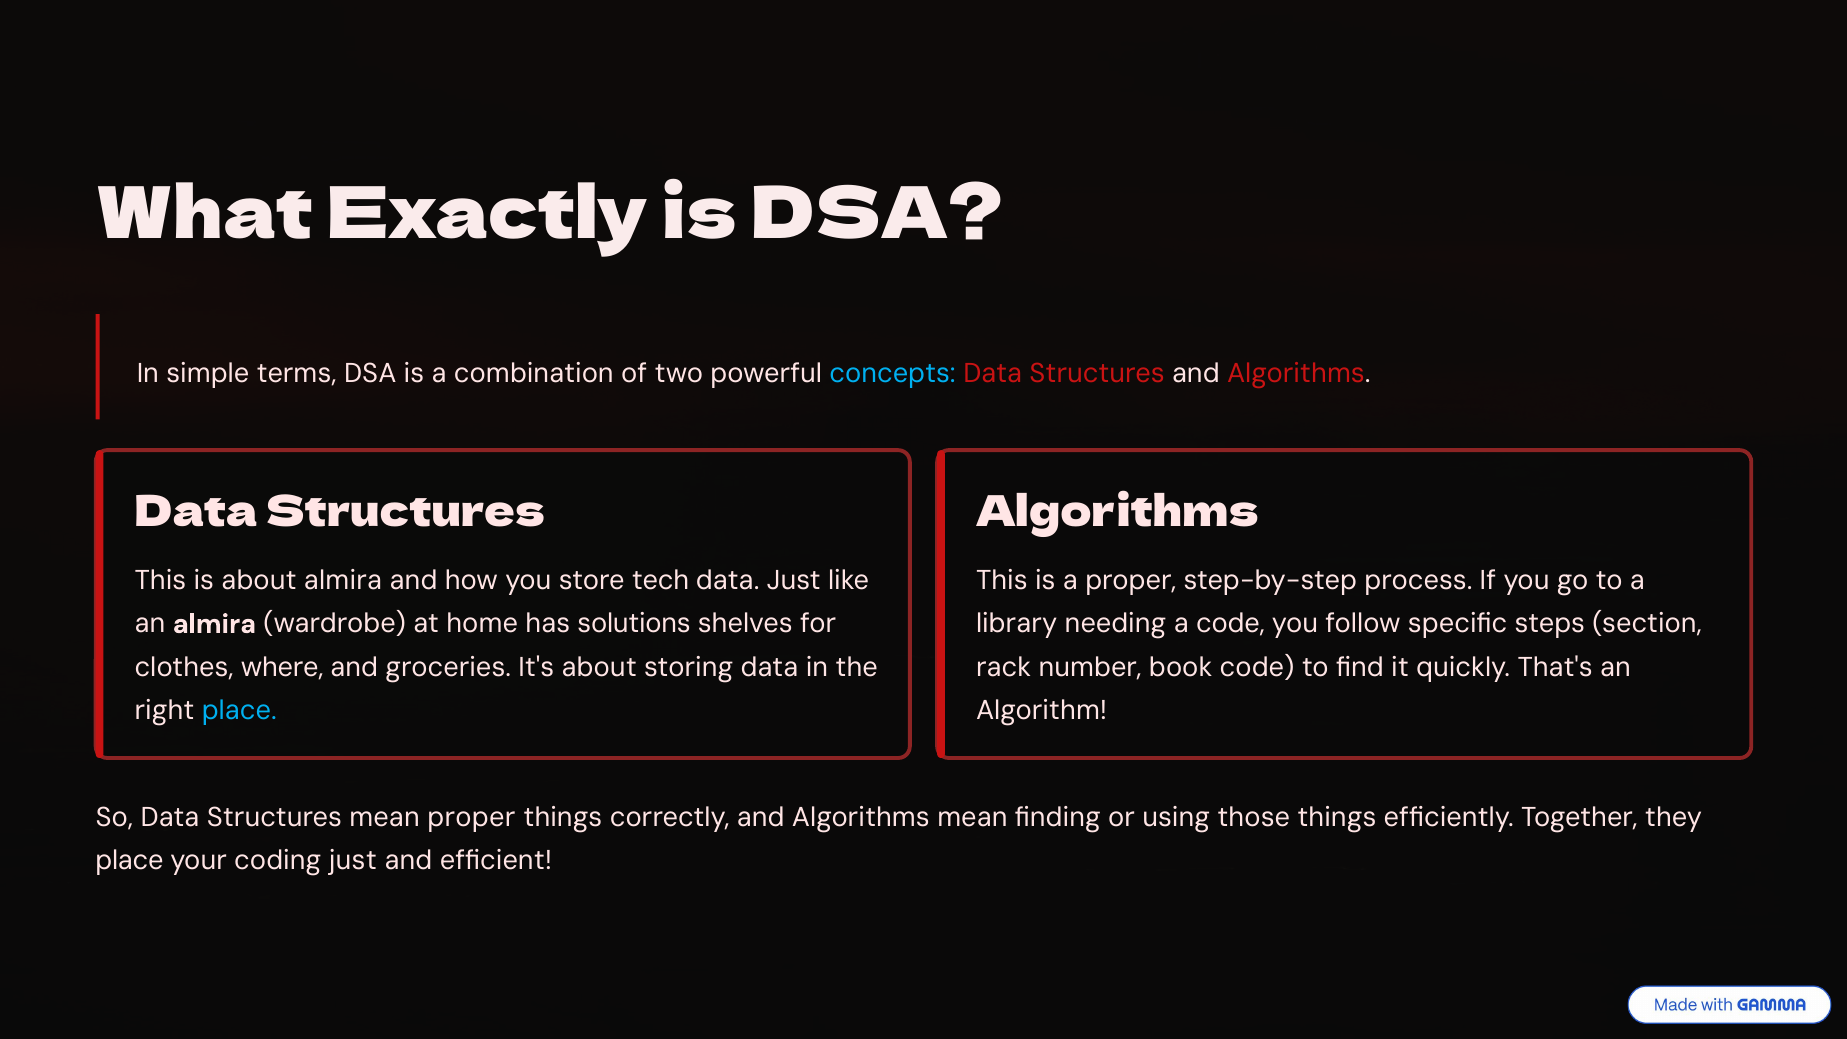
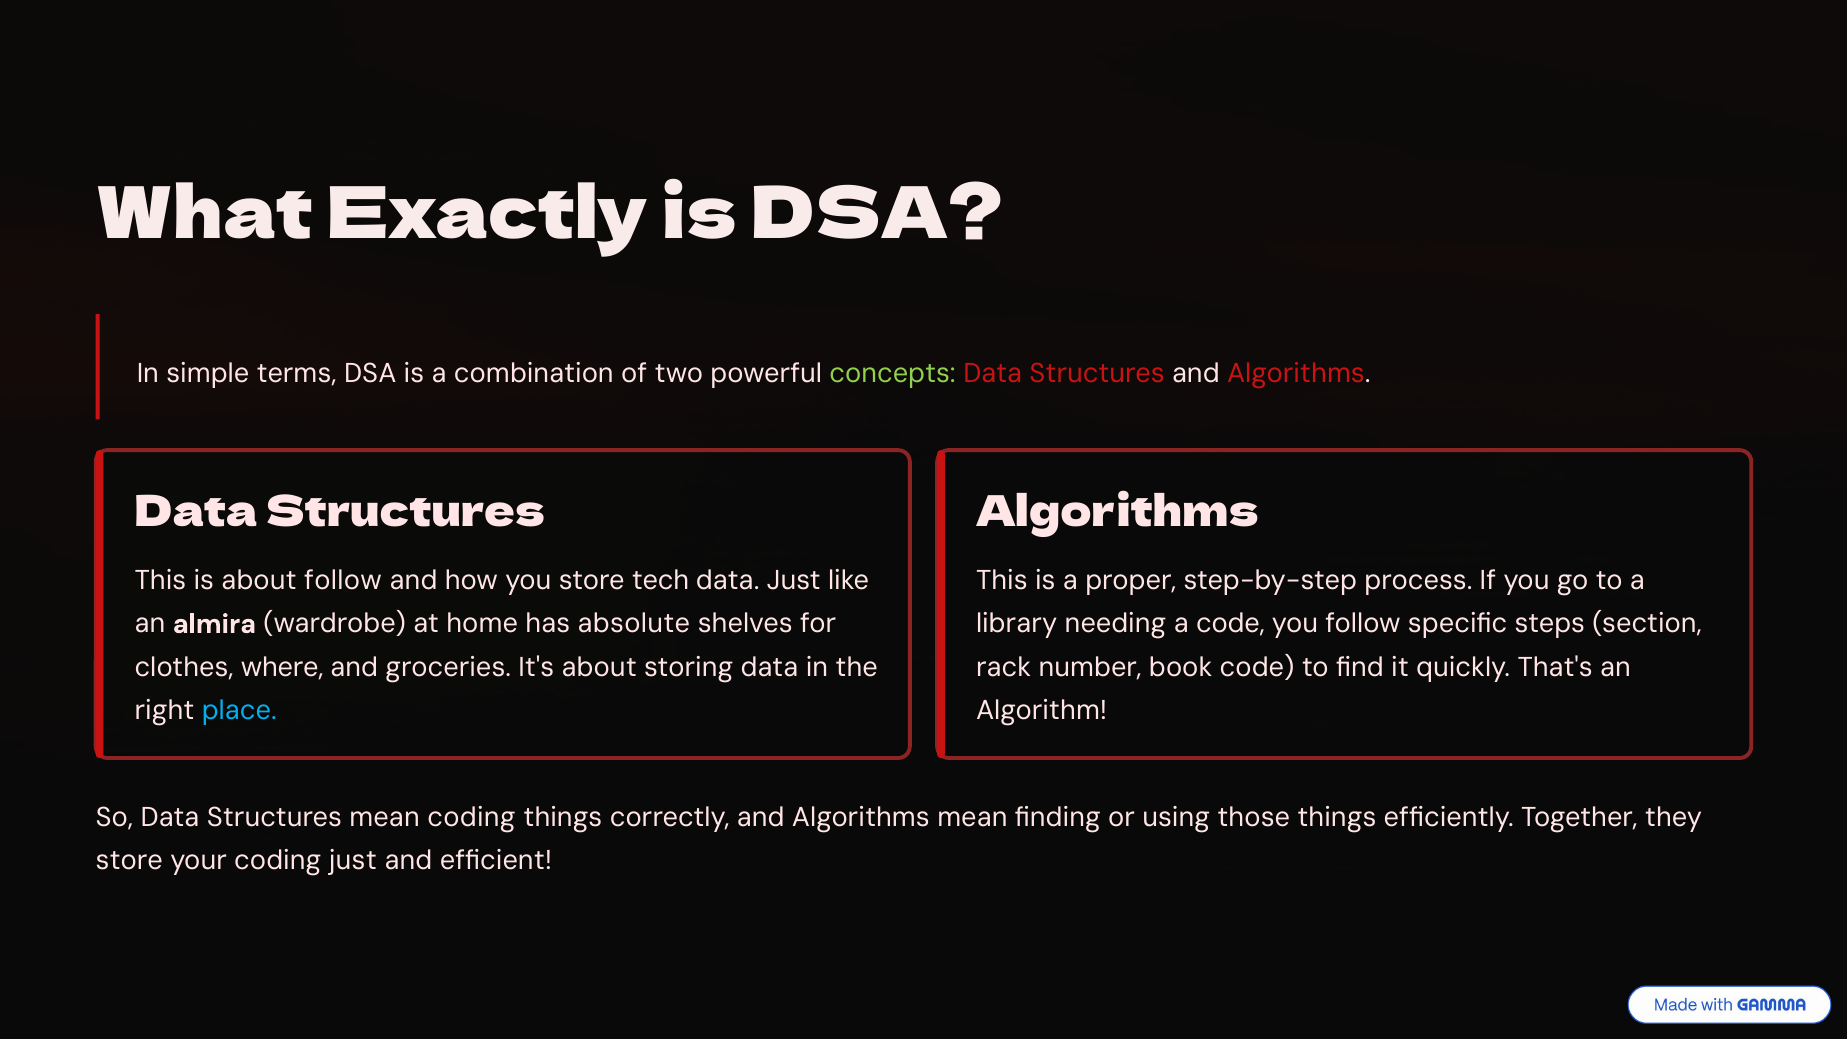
concepts colour: light blue -> light green (893, 374)
about almira: almira -> follow (343, 581)
solutions: solutions -> absolute (634, 624)
mean proper: proper -> coding (471, 818)
place: place -> store (129, 861)
